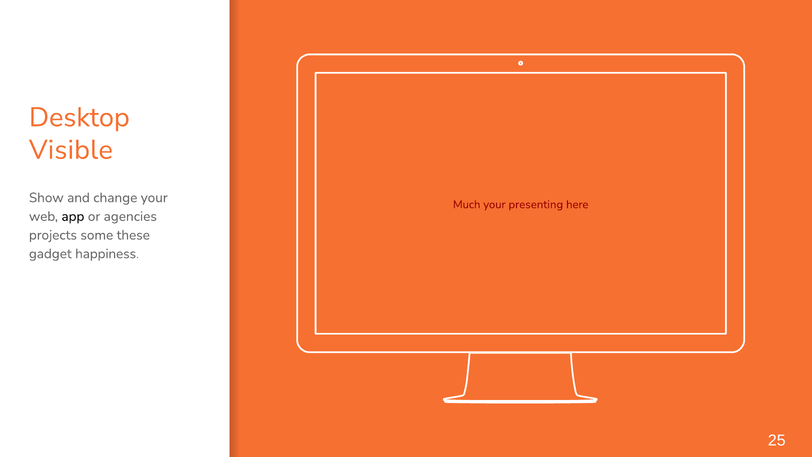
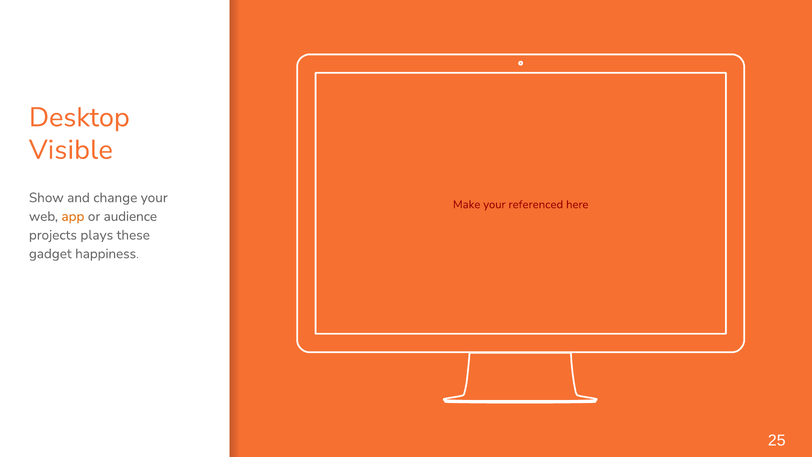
Much: Much -> Make (467, 204)
presenting: presenting -> referenced (536, 204)
app colour: black -> orange (73, 216)
agencies: agencies -> audience (130, 216)
some: some -> plays (97, 235)
